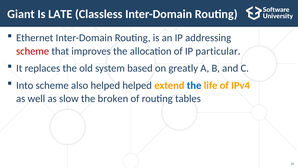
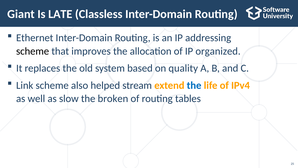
scheme colour: red -> black (33, 51)
particular: particular -> organized (218, 51)
greatly: greatly -> quality (183, 68)
Into: Into -> Link (25, 85)
helped helped: helped -> stream (137, 85)
